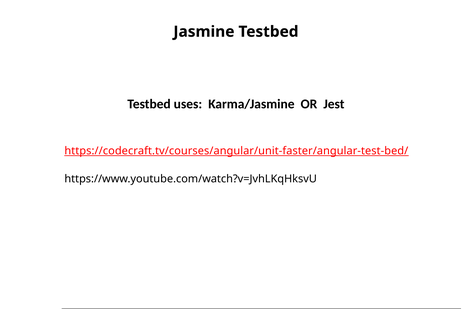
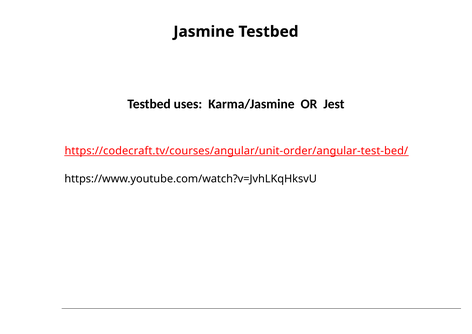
https://codecraft.tv/courses/angular/unit-faster/angular-test-bed/: https://codecraft.tv/courses/angular/unit-faster/angular-test-bed/ -> https://codecraft.tv/courses/angular/unit-order/angular-test-bed/ (236, 151)
